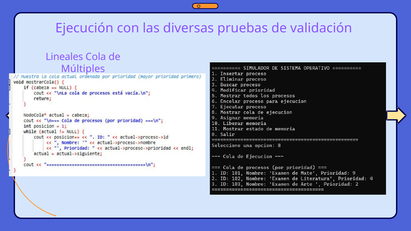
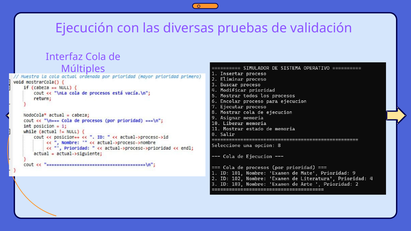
Lineales: Lineales -> Interfaz (64, 57)
